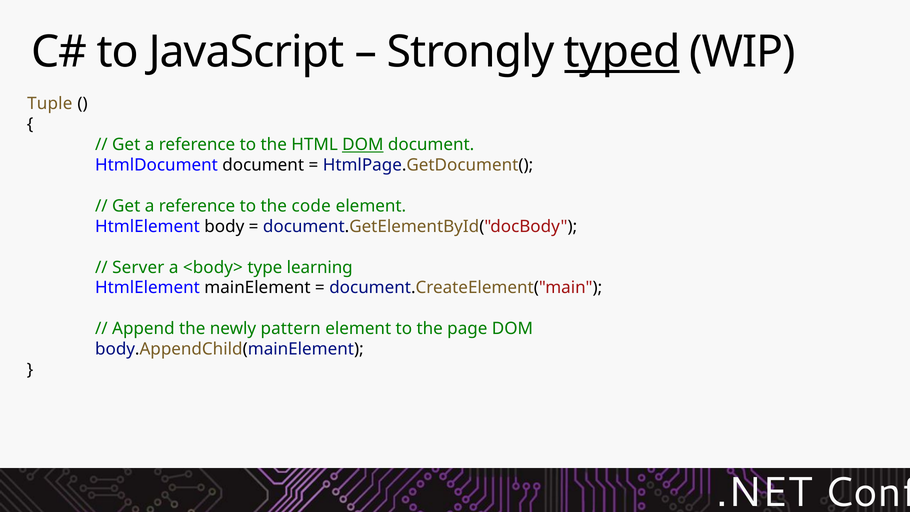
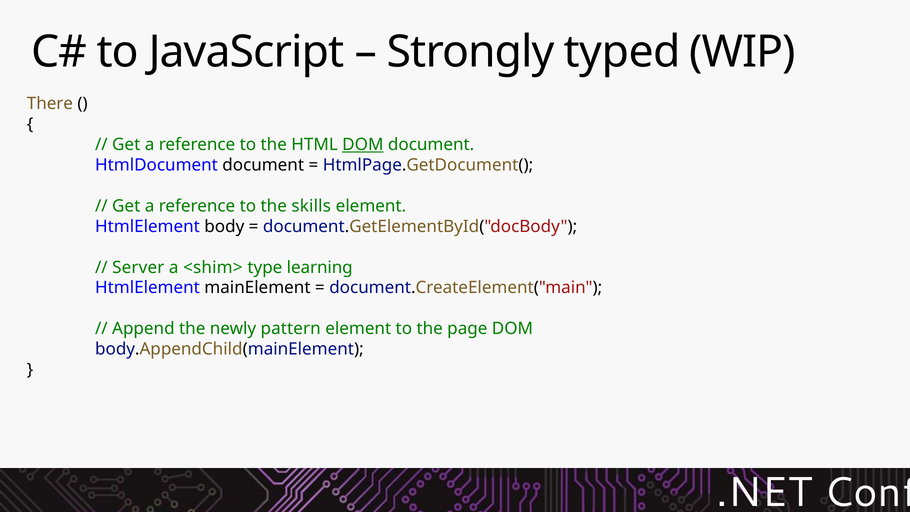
typed underline: present -> none (622, 52)
Tuple: Tuple -> There (50, 104)
code: code -> skills (311, 206)
<body>: <body> -> <shim> (213, 267)
